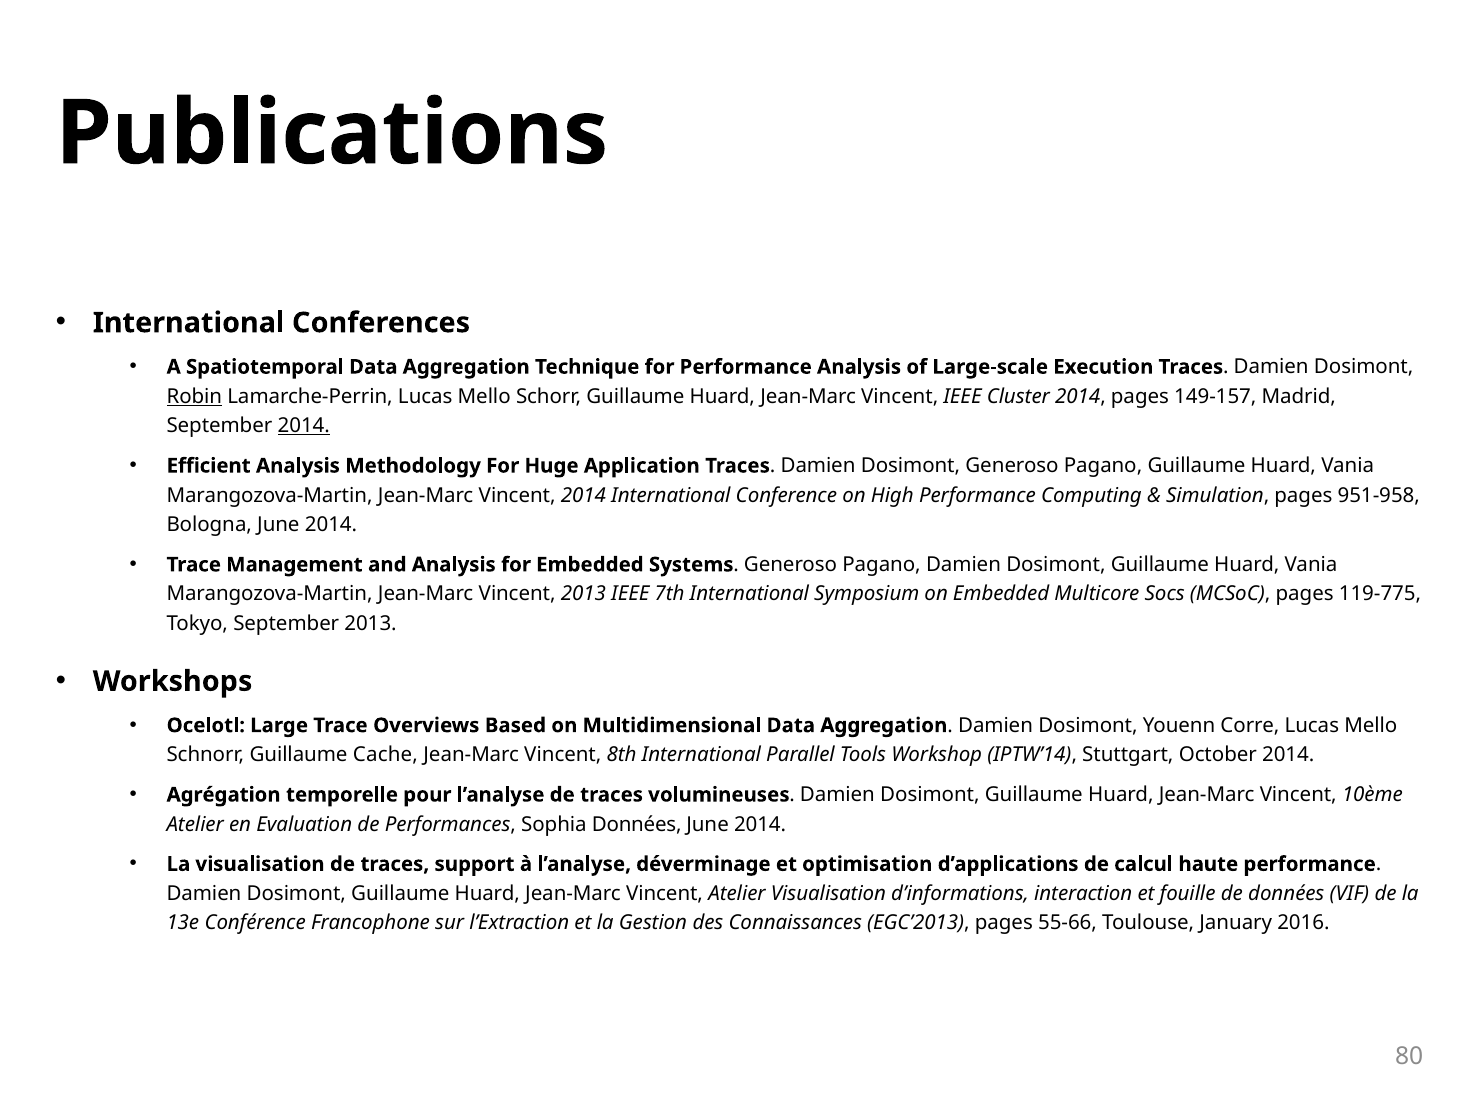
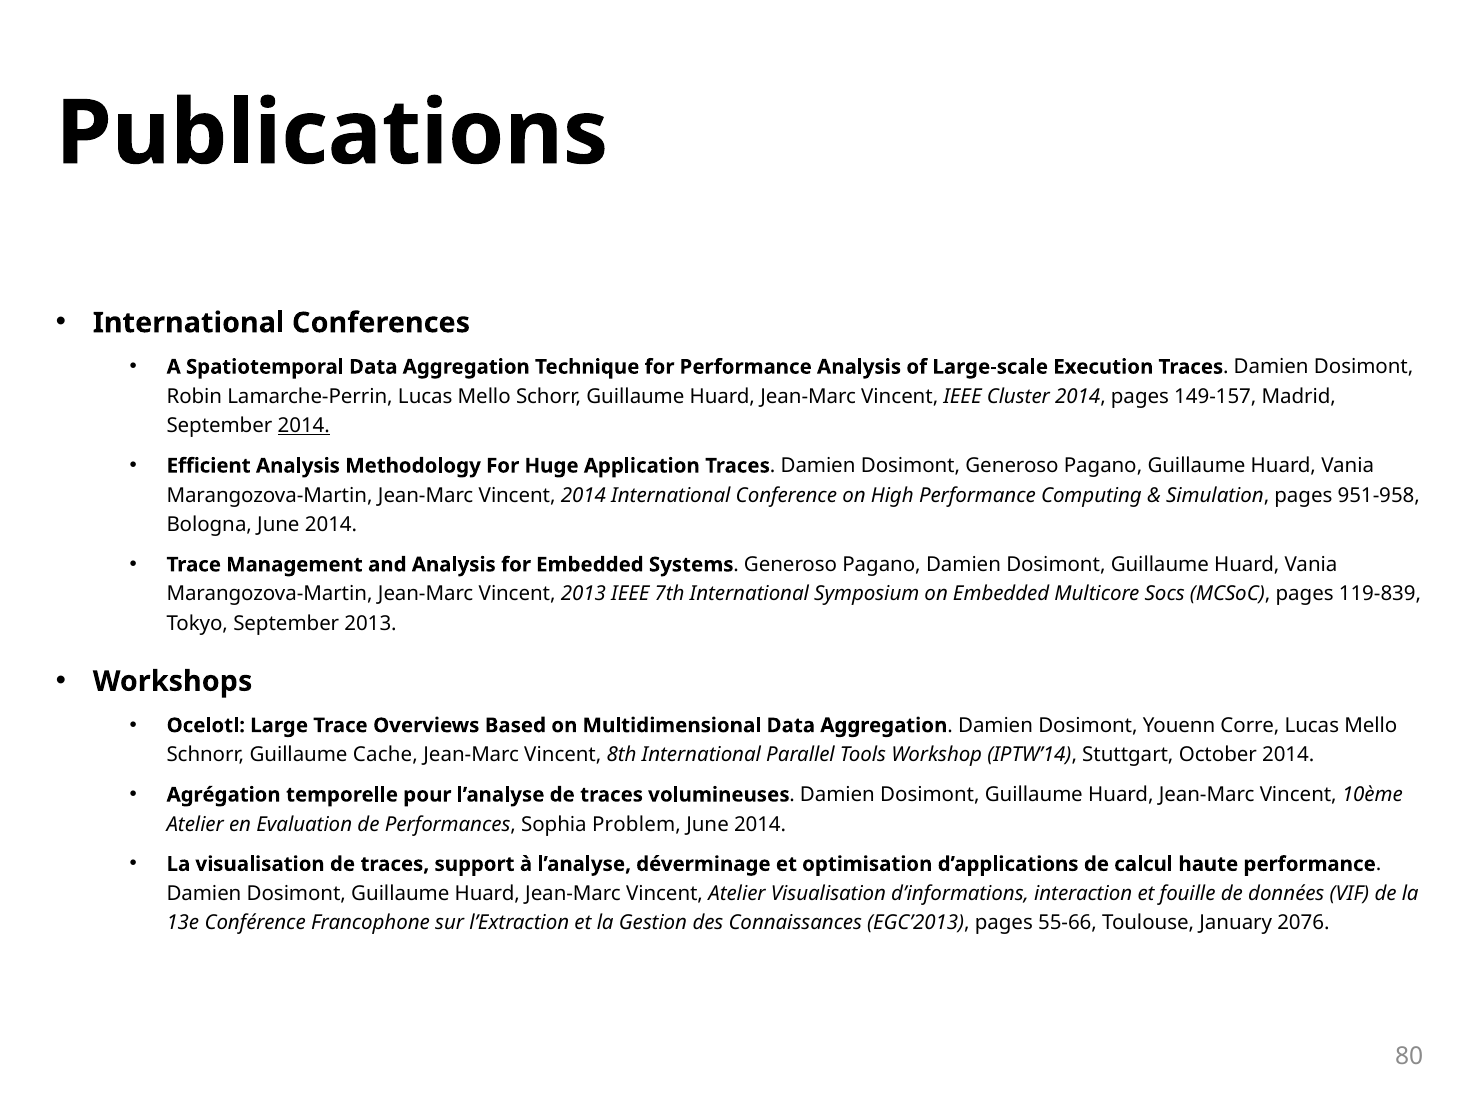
Robin underline: present -> none (194, 396)
119-775: 119-775 -> 119-839 (1380, 594)
Sophia Données: Données -> Problem (636, 824)
2016: 2016 -> 2076 (1303, 923)
